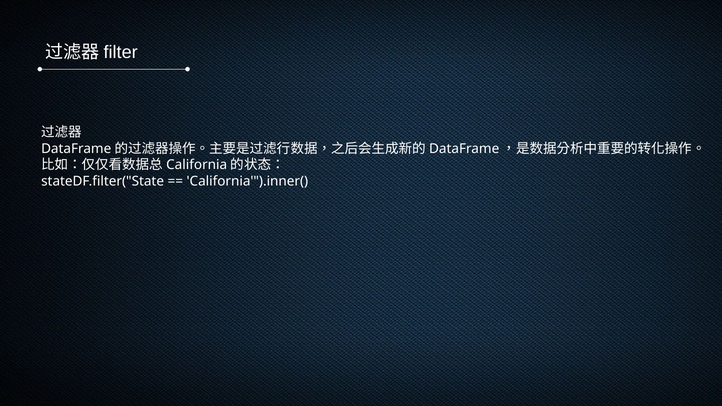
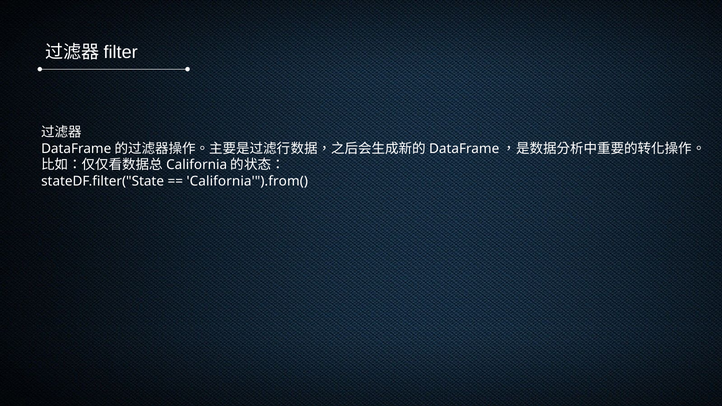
California'").inner(: California'").inner( -> California'").from( (247, 181)
